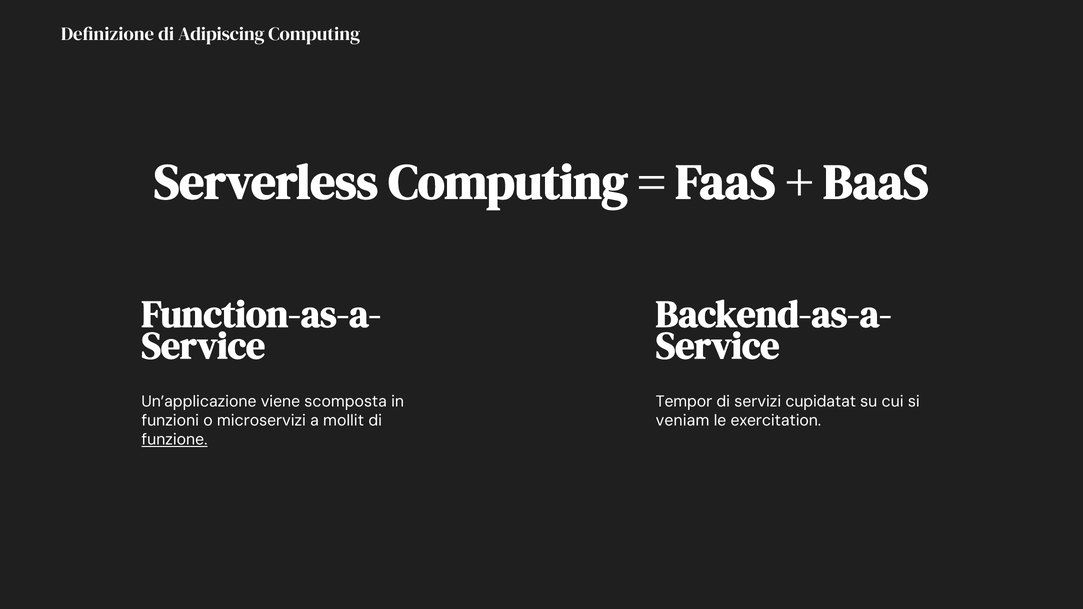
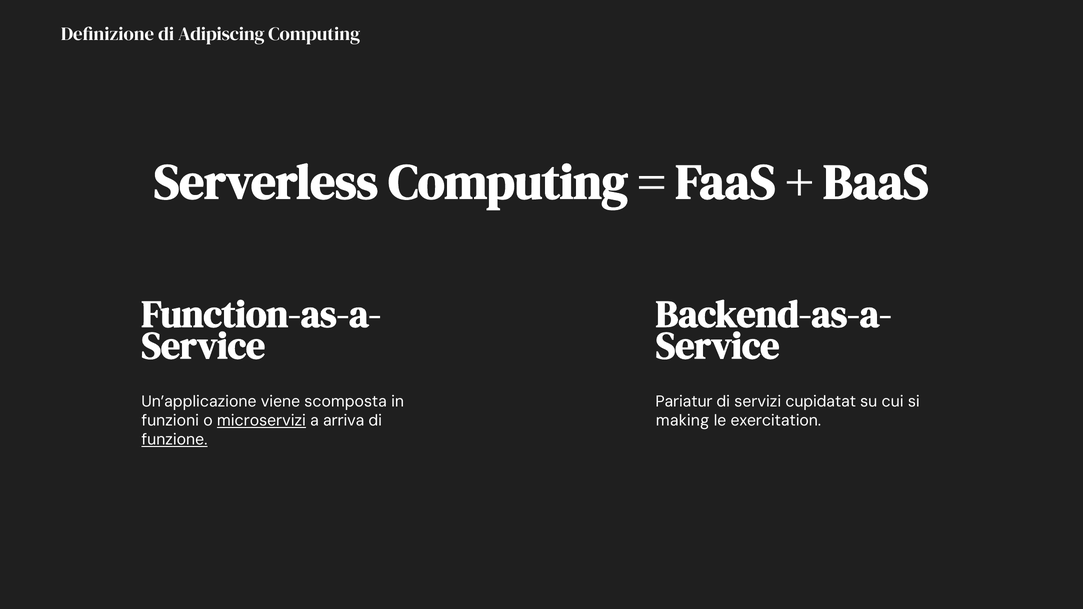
Tempor: Tempor -> Pariatur (684, 402)
microservizi underline: none -> present (261, 421)
mollit: mollit -> arriva (344, 421)
veniam: veniam -> making (683, 421)
